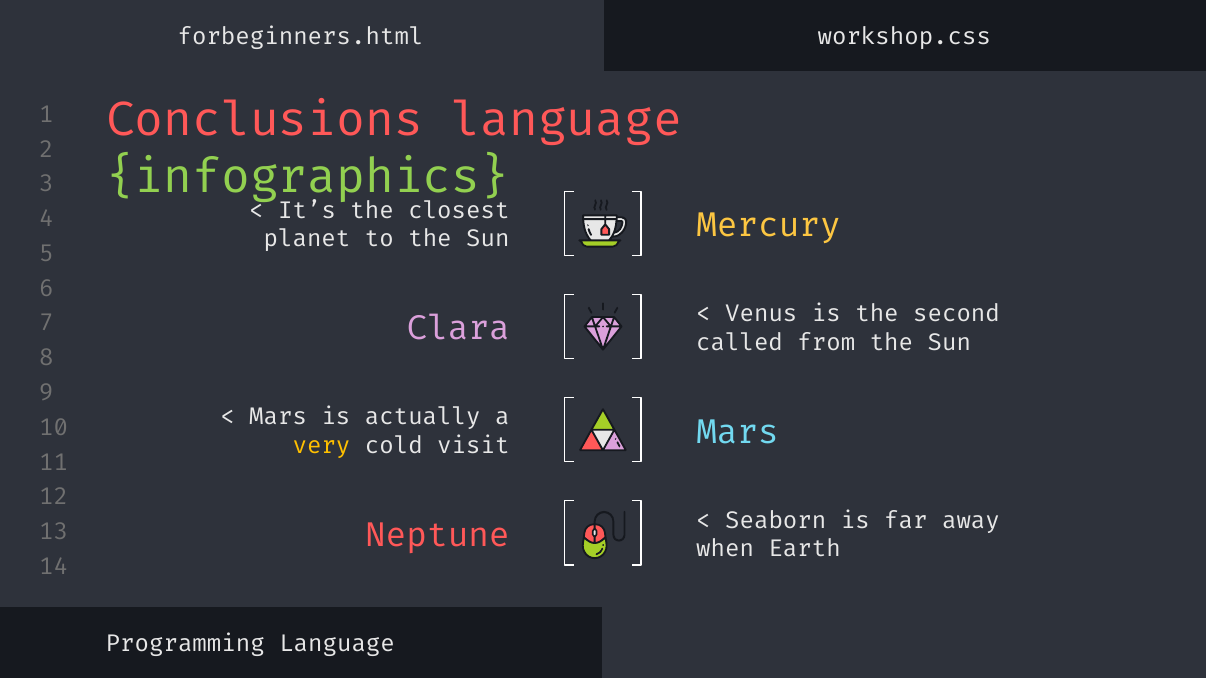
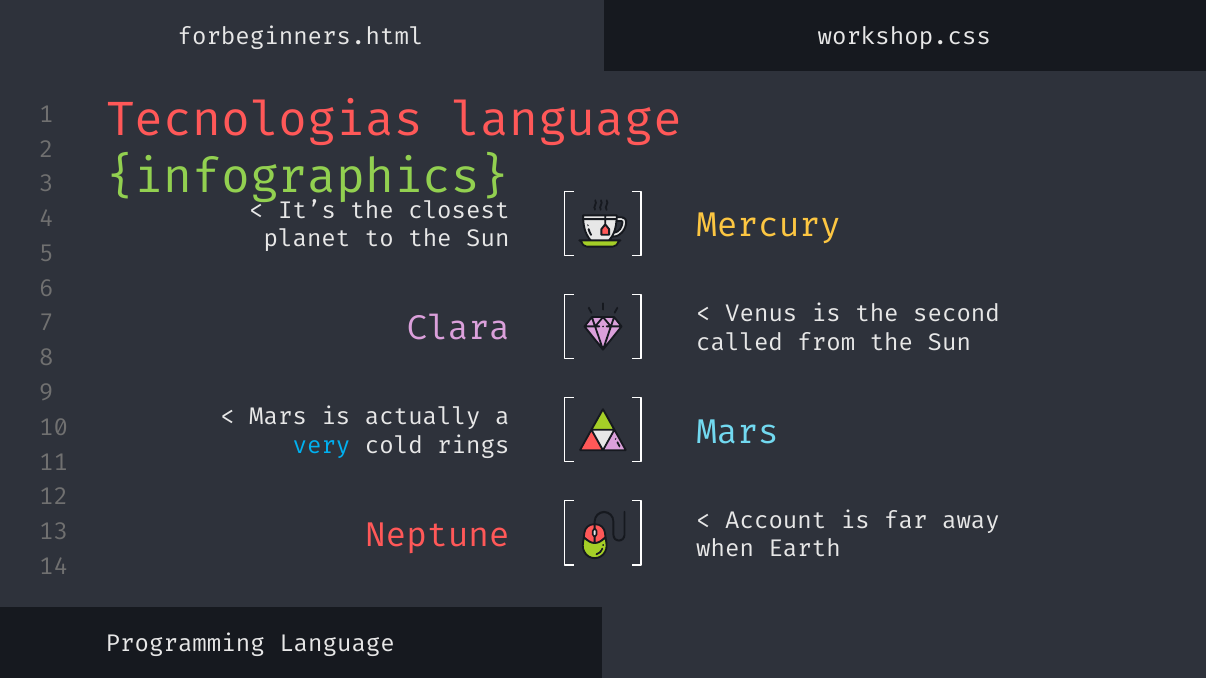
Conclusions: Conclusions -> Tecnologias (264, 120)
very colour: yellow -> light blue (322, 446)
visit: visit -> rings (473, 446)
Seaborn: Seaborn -> Account (776, 521)
